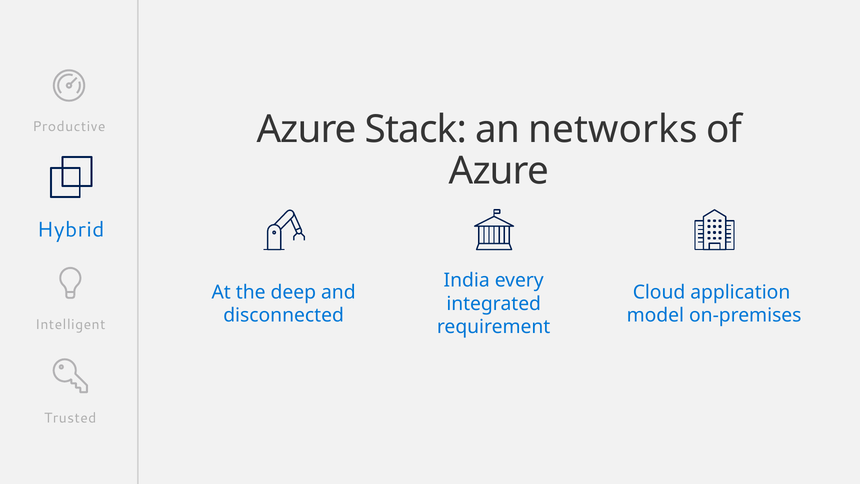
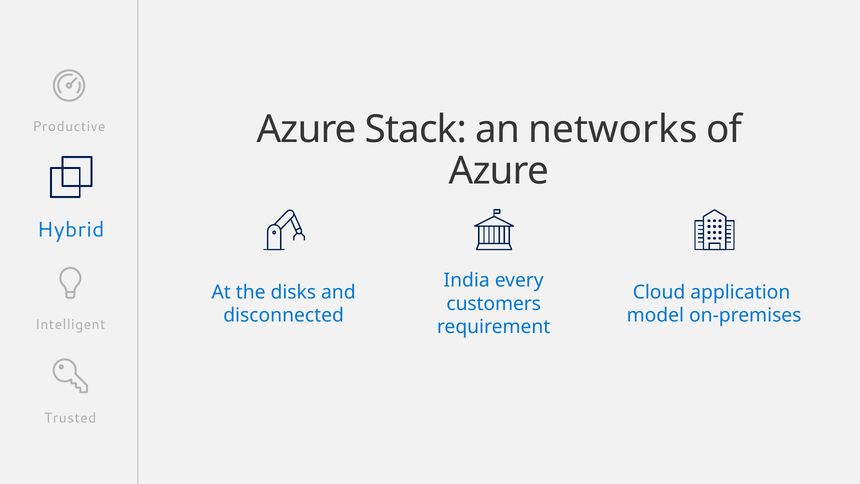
deep: deep -> disks (293, 292)
integrated: integrated -> customers (494, 304)
